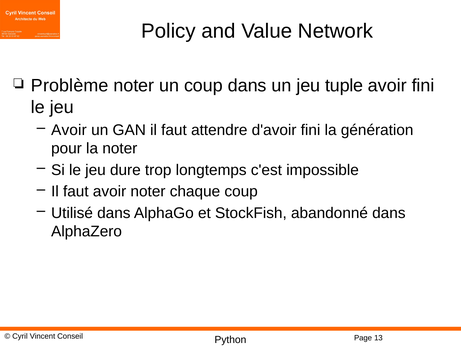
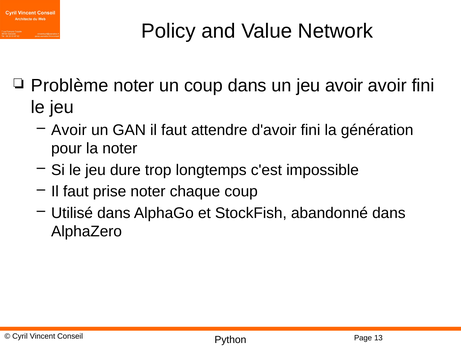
jeu tuple: tuple -> avoir (344, 86)
faut avoir: avoir -> prise (110, 191)
